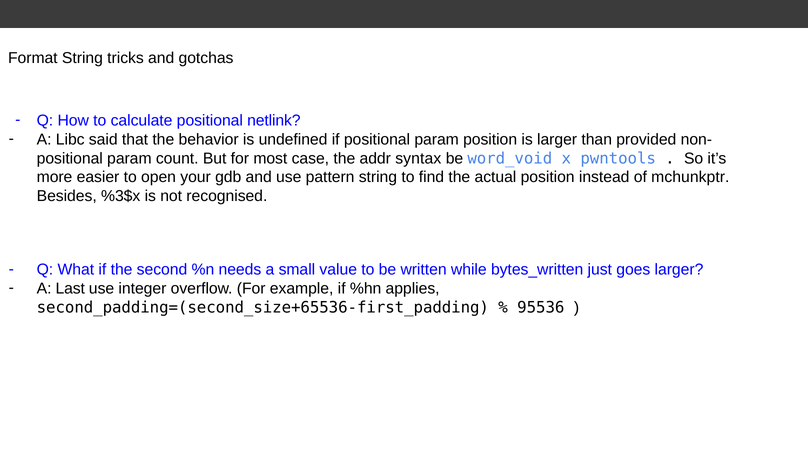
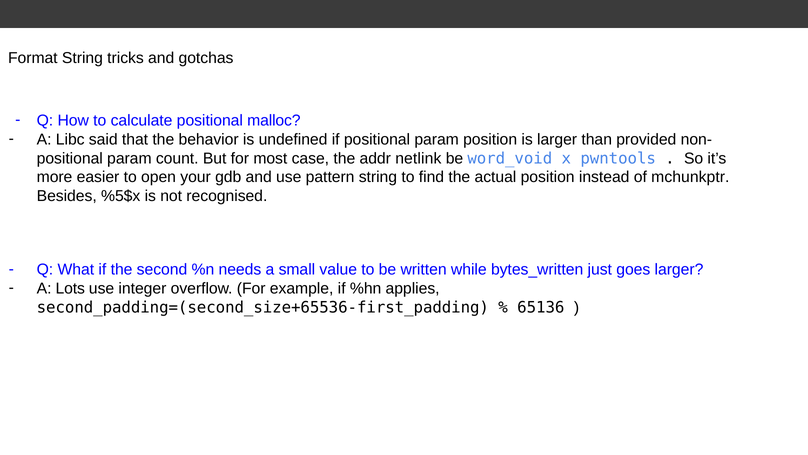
netlink: netlink -> malloc (274, 120)
syntax: syntax -> netlink (418, 158)
%3$x: %3$x -> %5$x (121, 196)
Last: Last -> Lots (70, 288)
95536: 95536 -> 65136 (541, 307)
